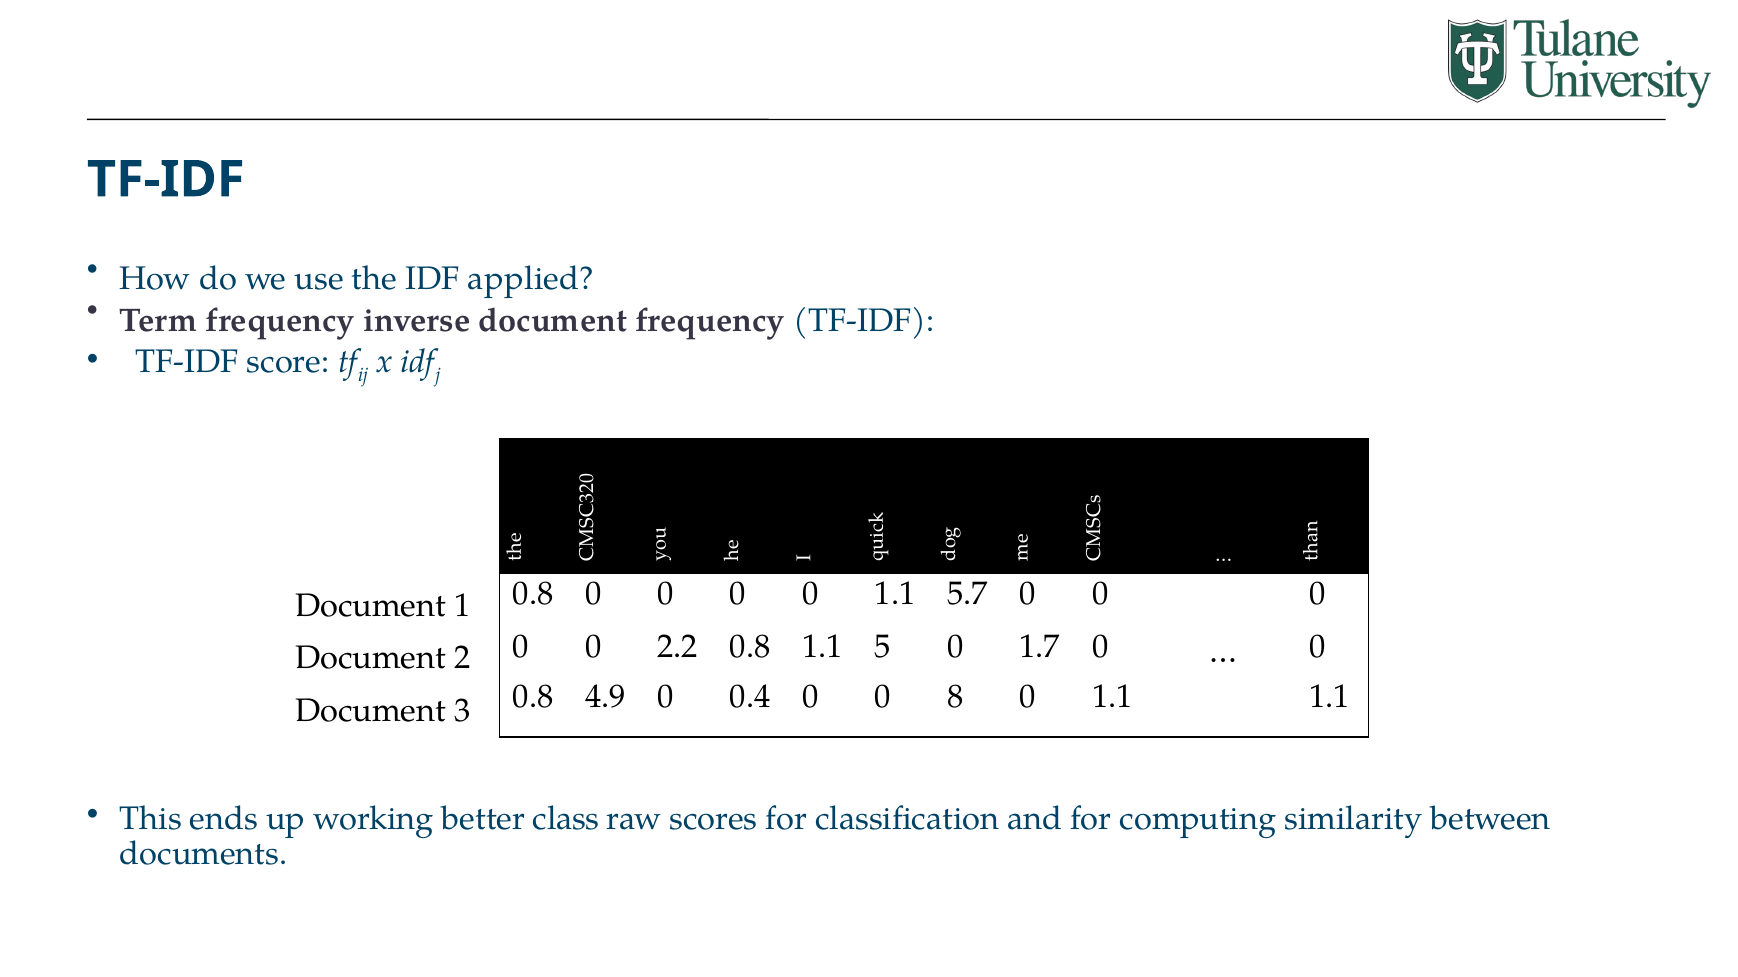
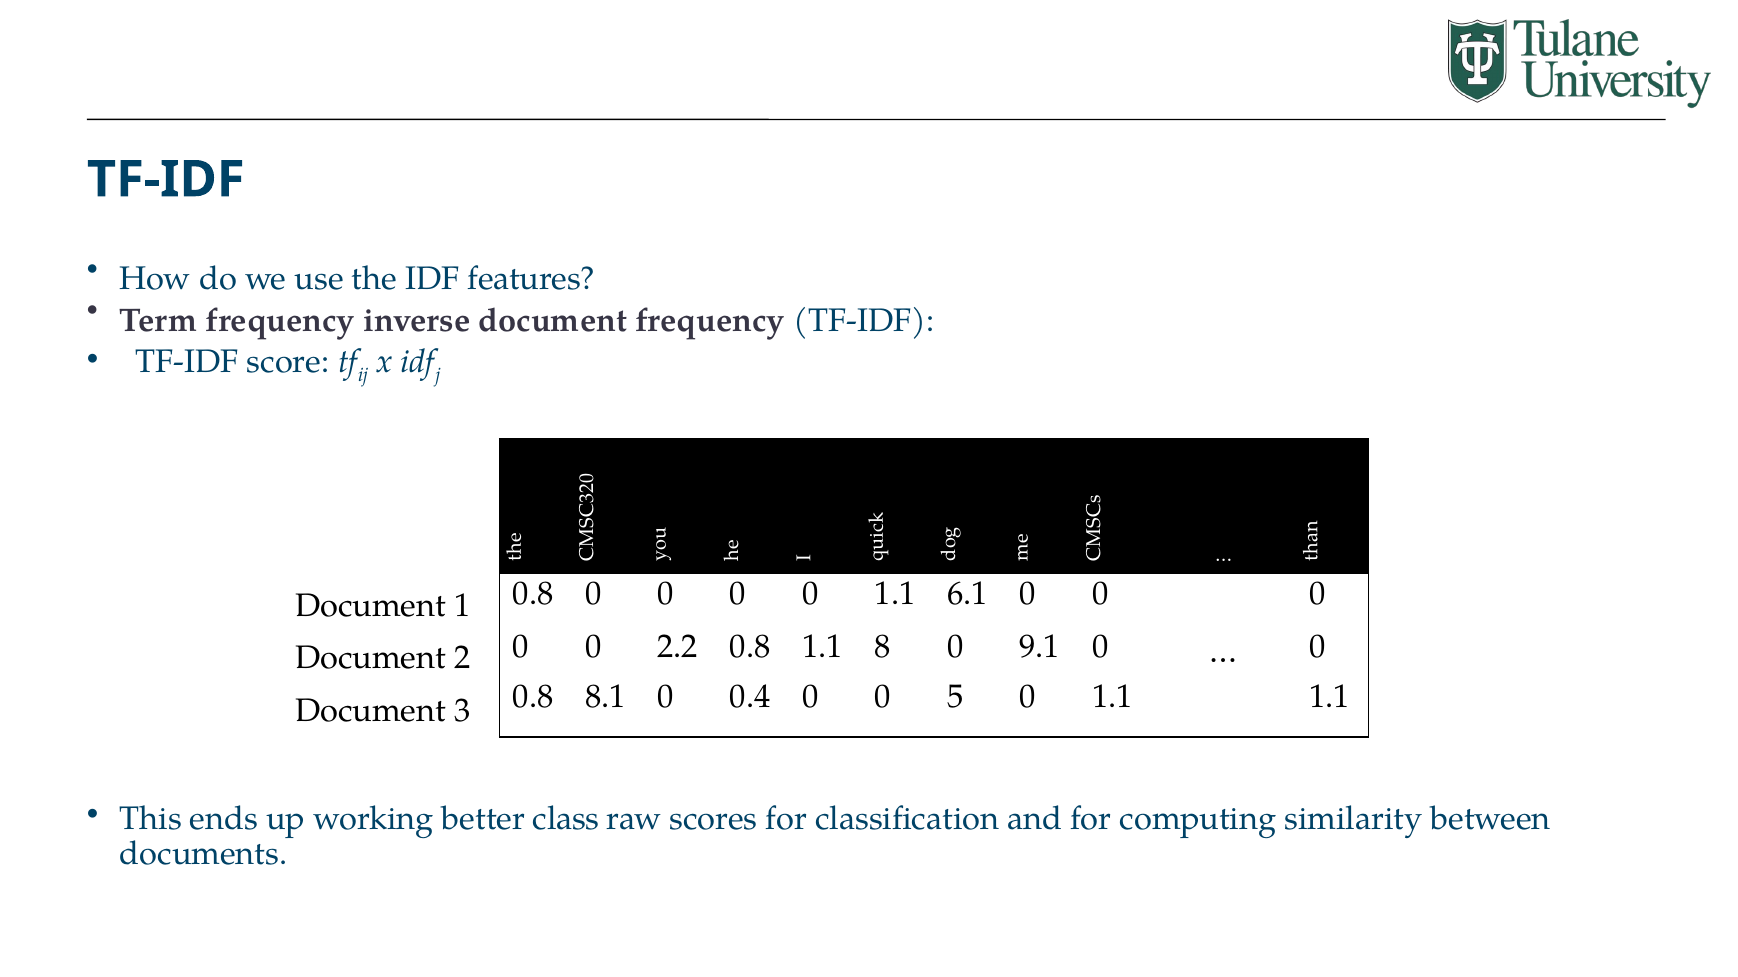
applied: applied -> features (531, 279)
5.7: 5.7 -> 6.1 (968, 594)
5: 5 -> 8 (883, 647)
1.7: 1.7 -> 9.1 (1040, 647)
4.9: 4.9 -> 8.1 (605, 698)
8: 8 -> 5 (955, 698)
